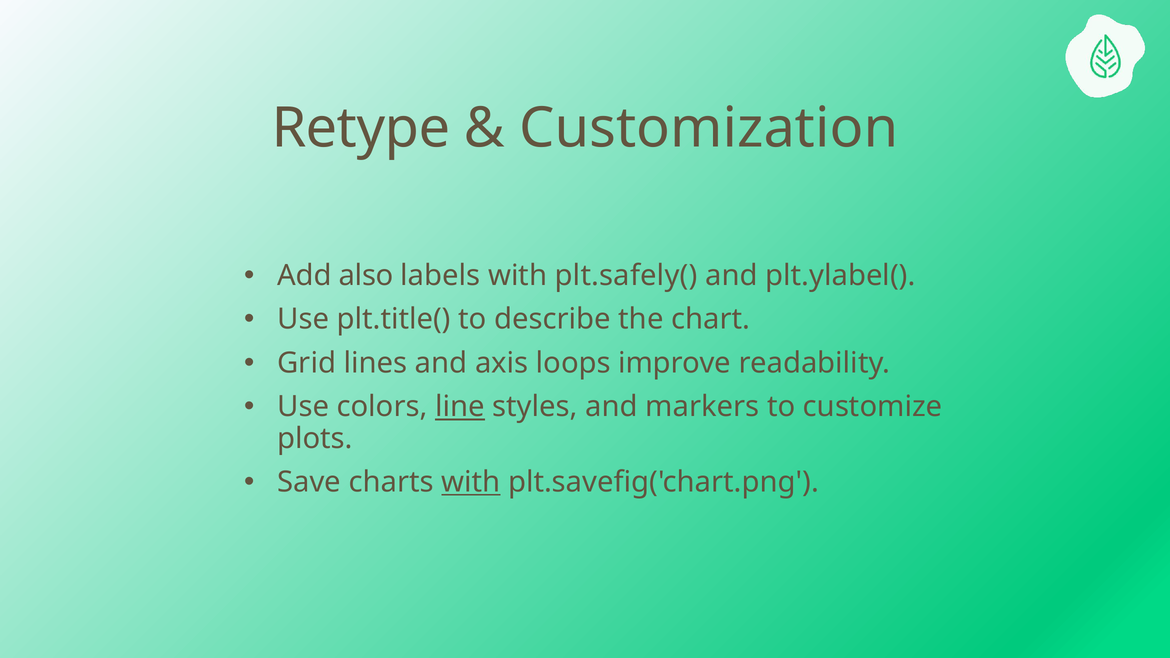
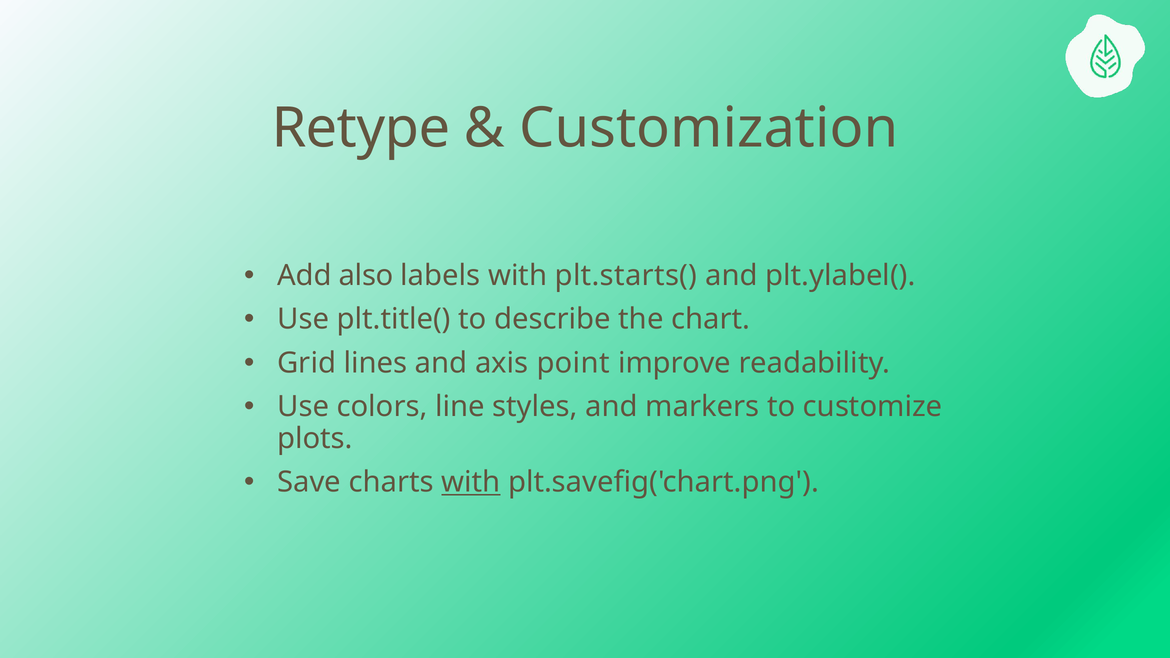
plt.safely(: plt.safely( -> plt.starts( (626, 276)
loops: loops -> point (573, 363)
line underline: present -> none (460, 407)
